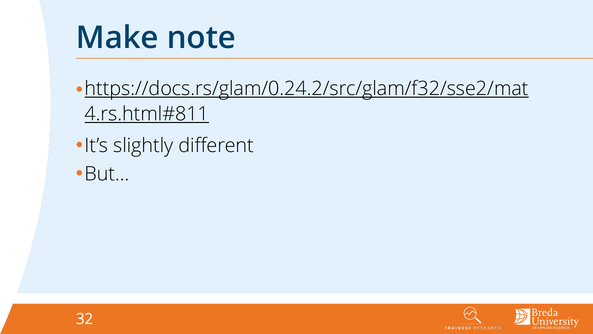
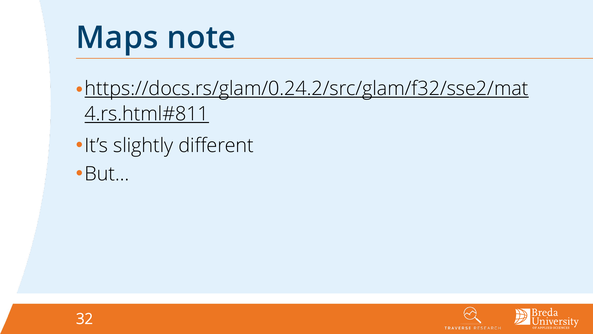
Make: Make -> Maps (117, 38)
